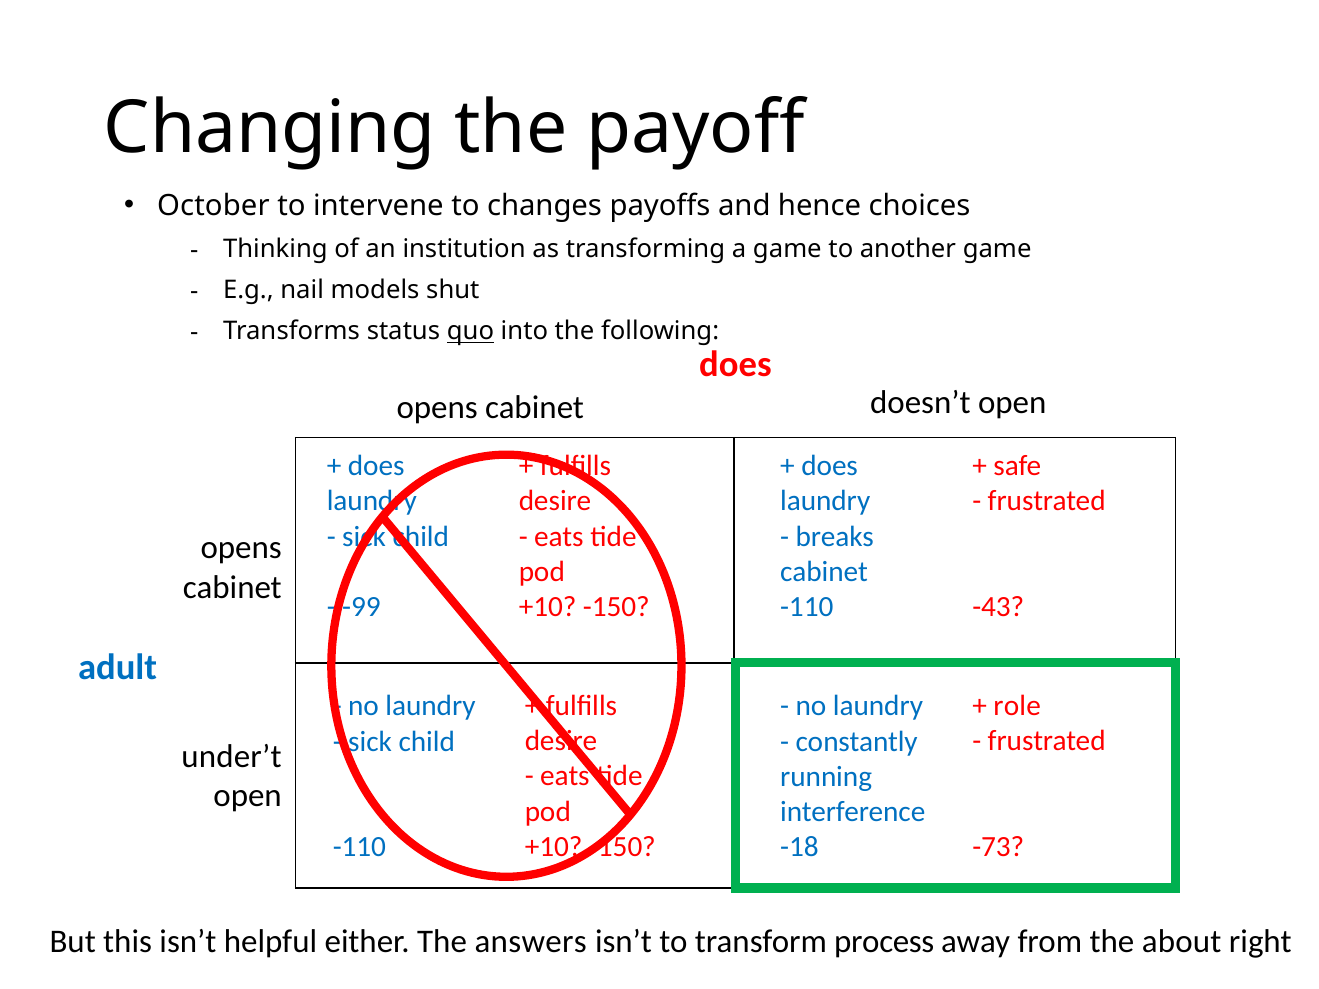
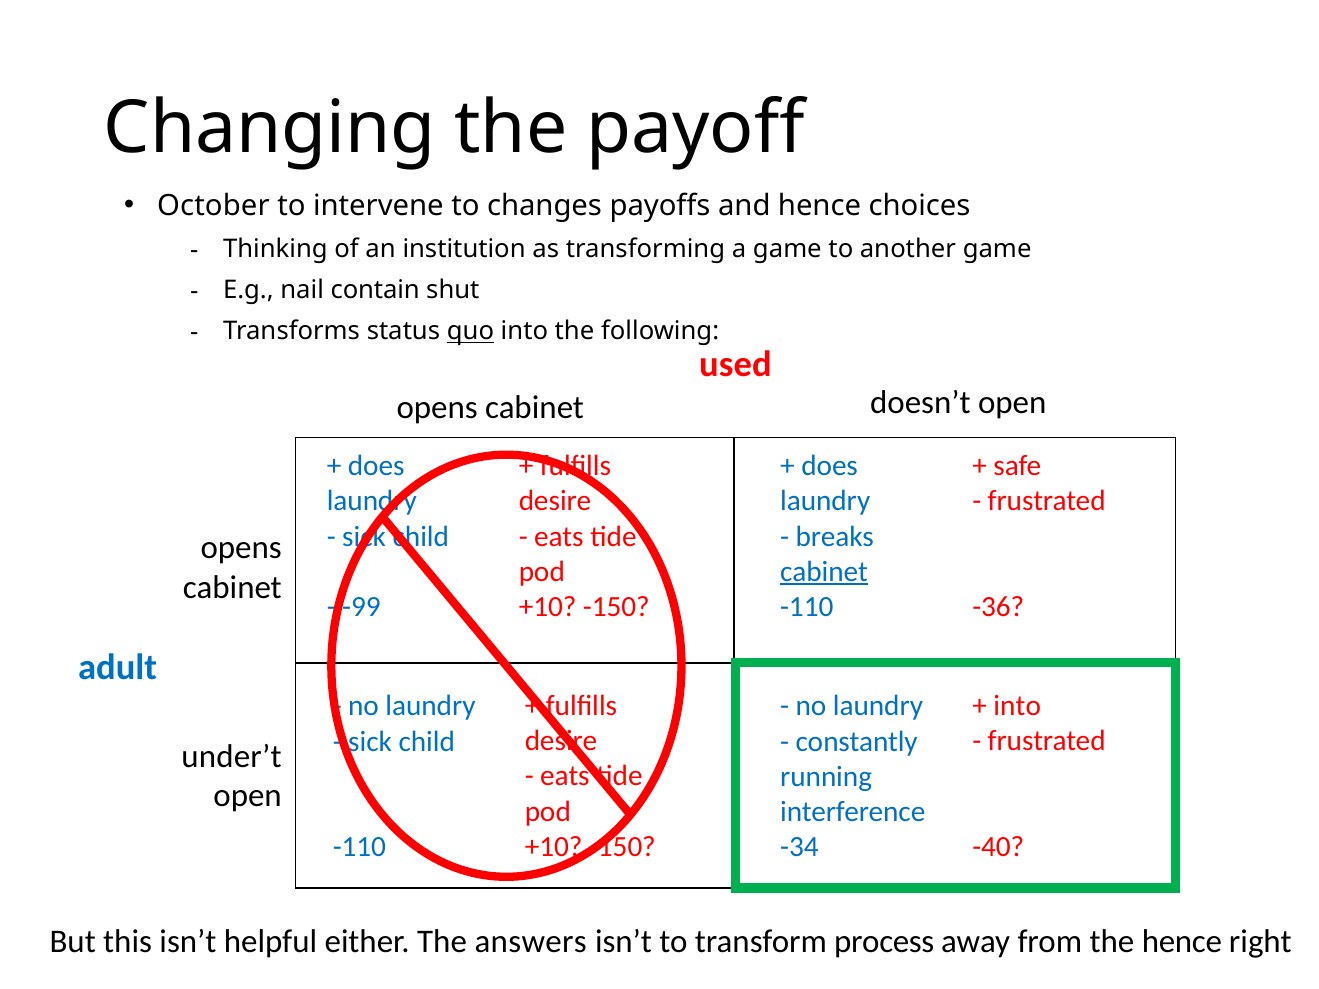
models: models -> contain (375, 290)
does: does -> used (735, 364)
cabinet underline: none -> present (824, 572)
-43: -43 -> -36 (998, 607)
role: role -> into (1017, 706)
-73: -73 -> -40 (998, 847)
-18: -18 -> -34 (799, 847)
the about: about -> hence (1182, 942)
